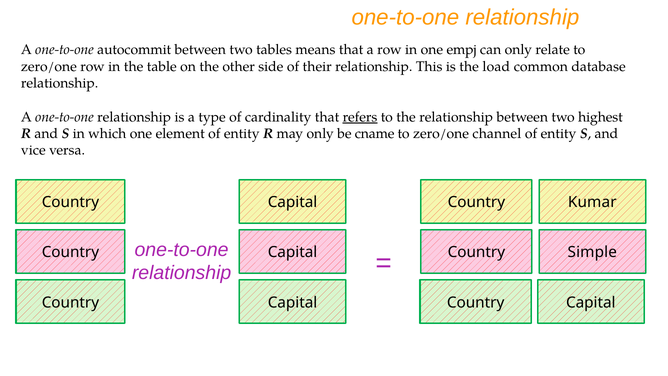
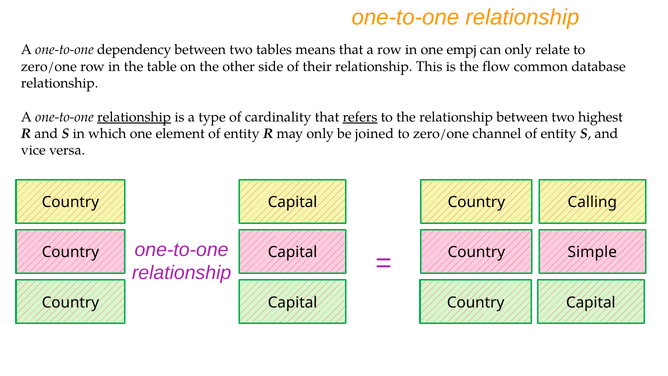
autocommit: autocommit -> dependency (134, 50)
load: load -> flow (496, 66)
relationship underline: none -> present (134, 117)
cname: cname -> joined (374, 134)
Kumar: Kumar -> Calling (592, 202)
